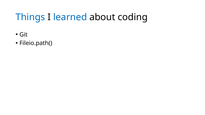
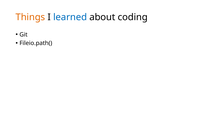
Things colour: blue -> orange (30, 17)
